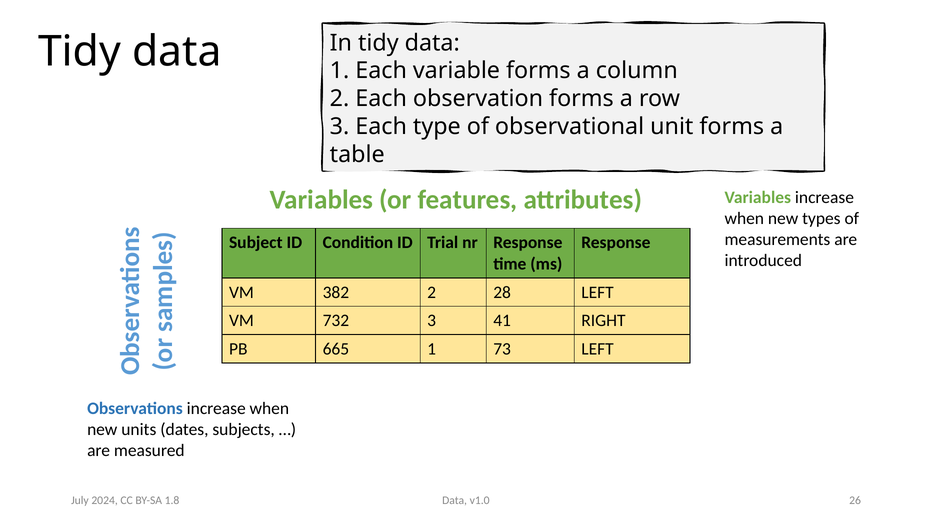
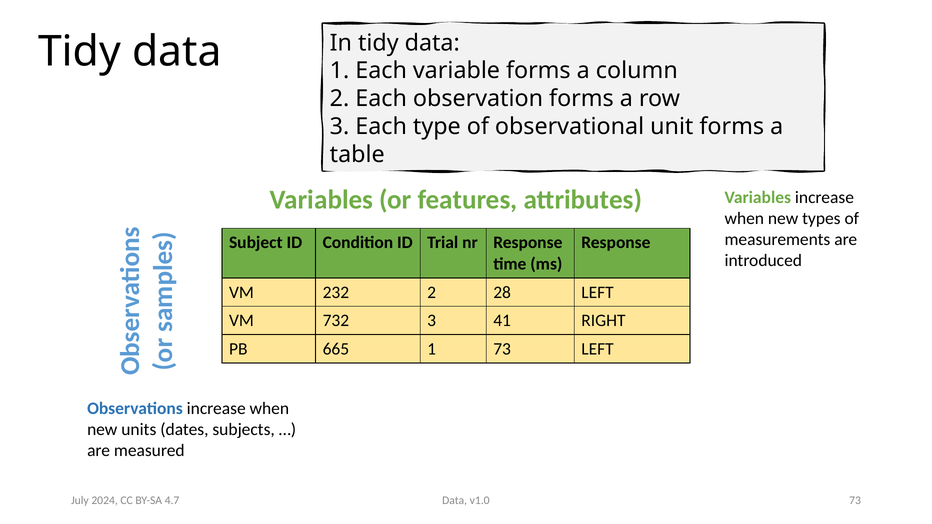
382: 382 -> 232 (336, 292)
v1.0 26: 26 -> 73 (855, 501)
1.8: 1.8 -> 4.7 (172, 501)
